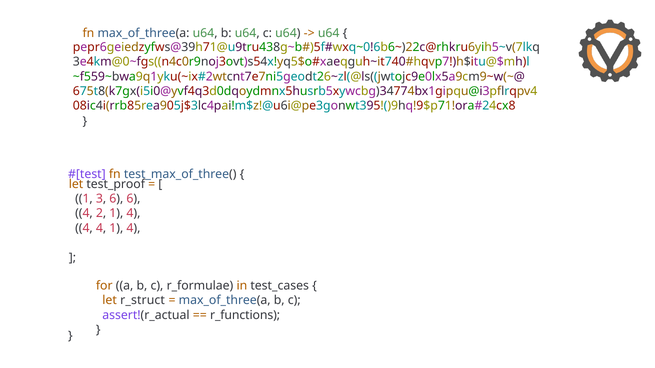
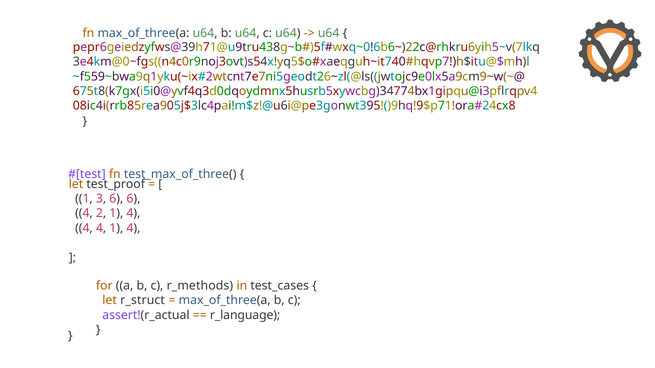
r_formulae: r_formulae -> r_methods (200, 286)
r_functions: r_functions -> r_language (245, 316)
